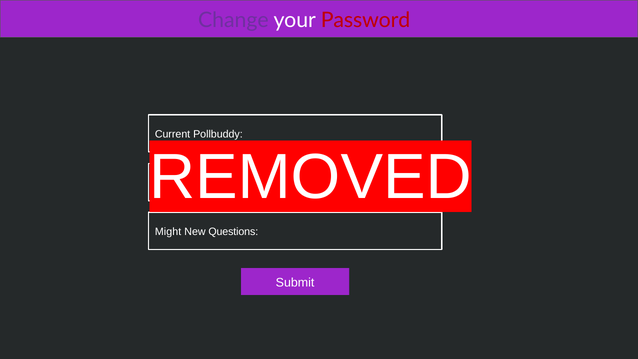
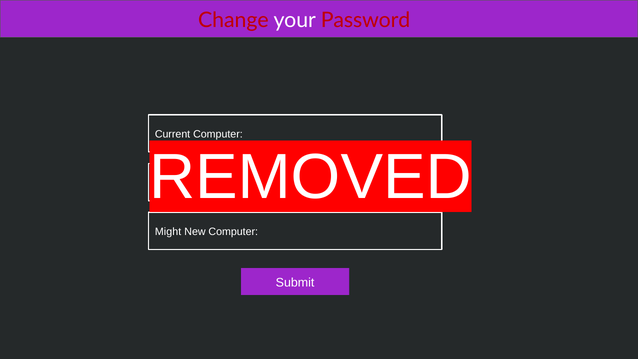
Change colour: purple -> red (233, 20)
Current Pollbuddy: Pollbuddy -> Computer (218, 134)
New Questions: Questions -> Computer (233, 232)
